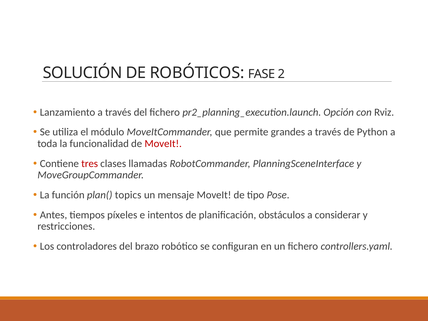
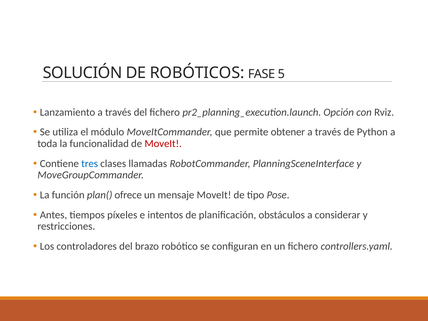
2: 2 -> 5 (281, 74)
grandes: grandes -> obtener (288, 132)
tres colour: red -> blue (90, 164)
topics: topics -> ofrece (128, 195)
